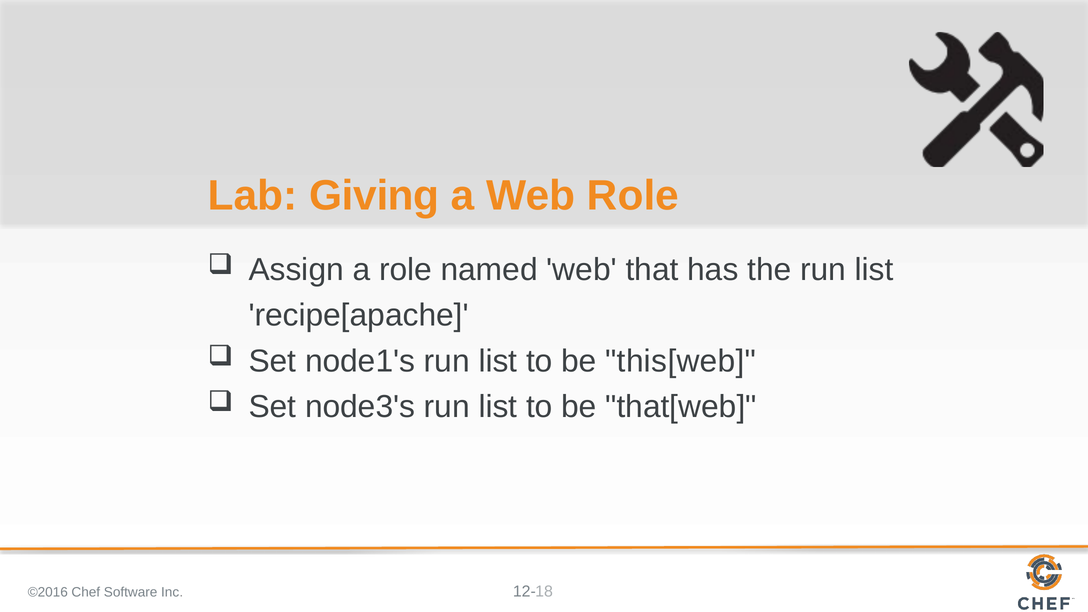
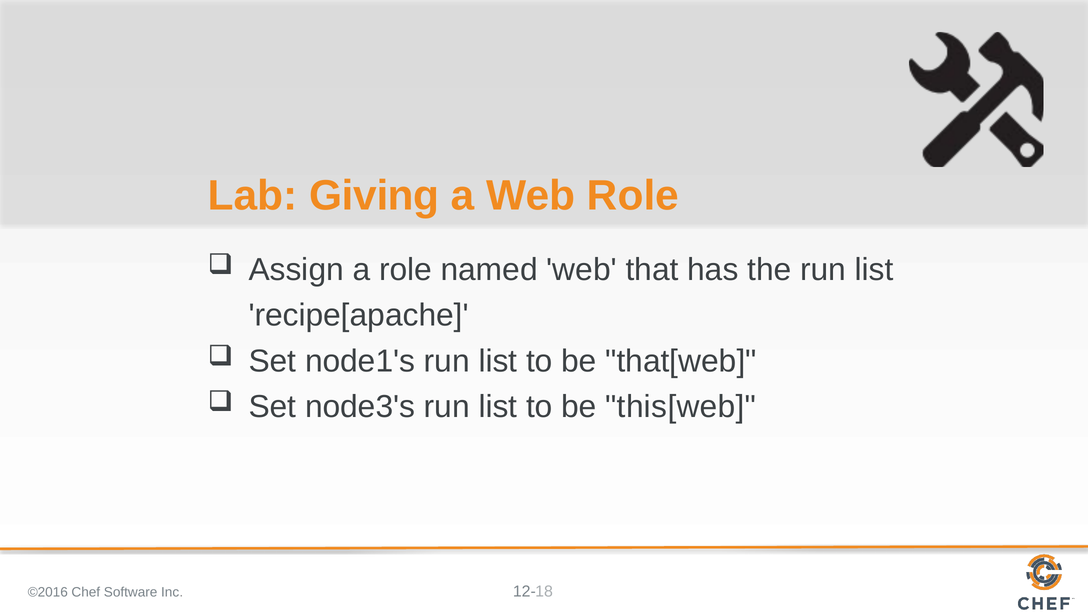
this[web: this[web -> that[web (681, 361)
that[web: that[web -> this[web (681, 407)
